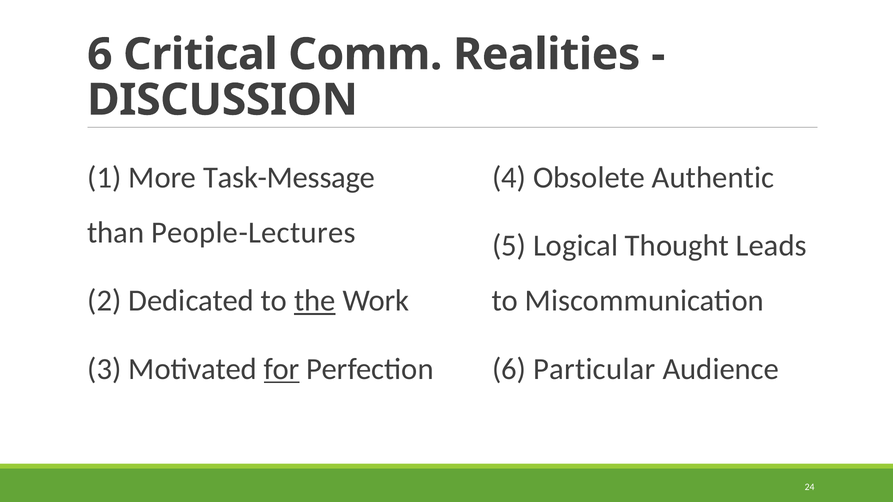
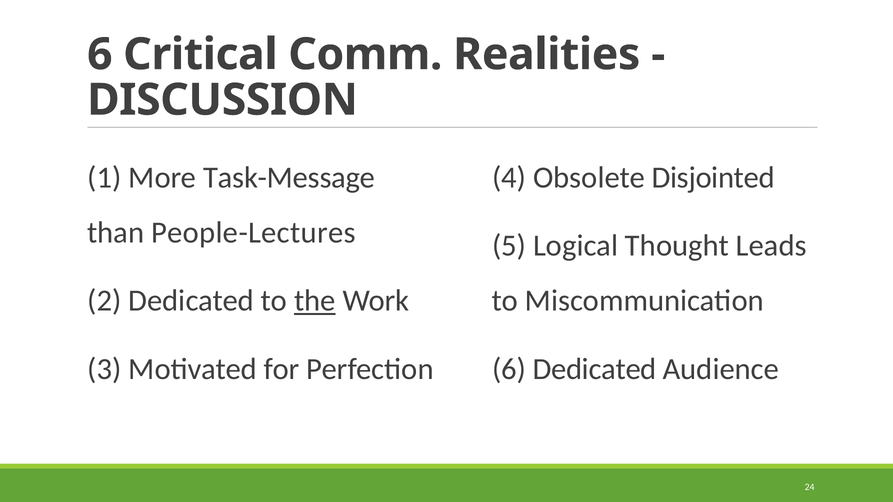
Authentic: Authentic -> Disjointed (713, 178)
for underline: present -> none (282, 369)
6 Particular: Particular -> Dedicated (595, 369)
